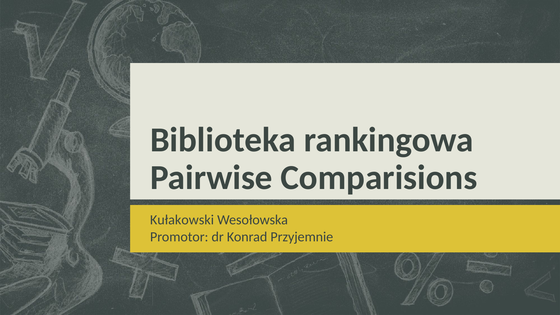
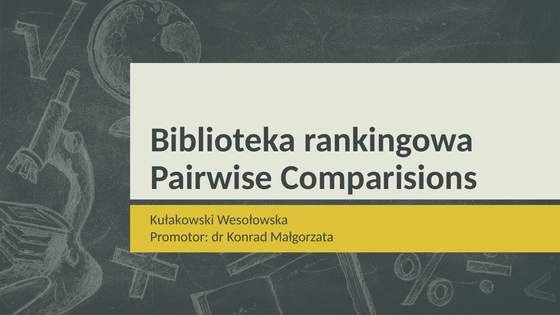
Przyjemnie: Przyjemnie -> Małgorzata (302, 237)
